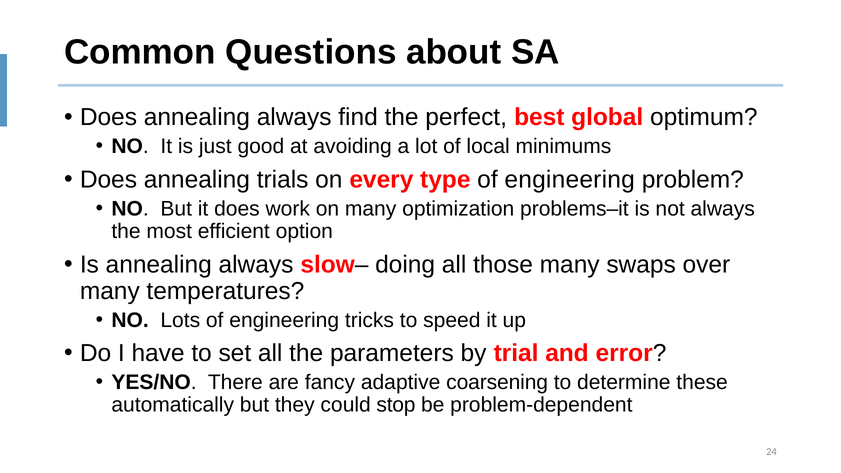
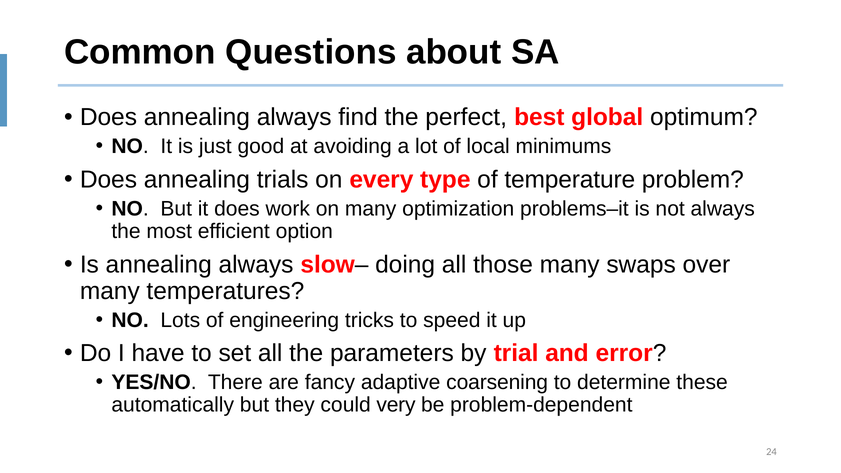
type of engineering: engineering -> temperature (570, 180)
stop: stop -> very (396, 405)
